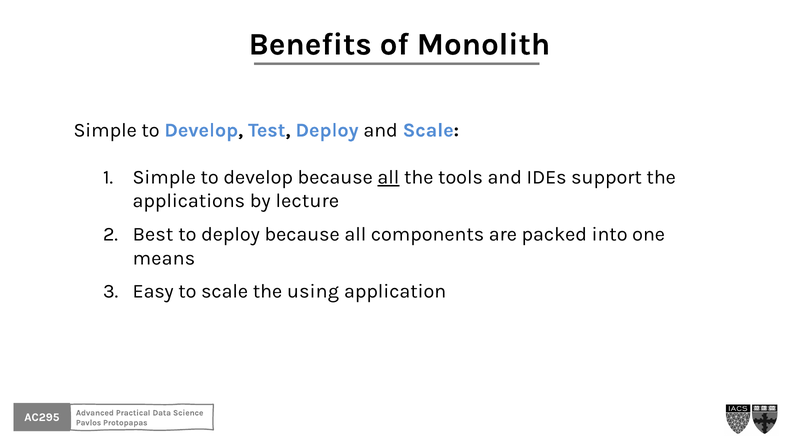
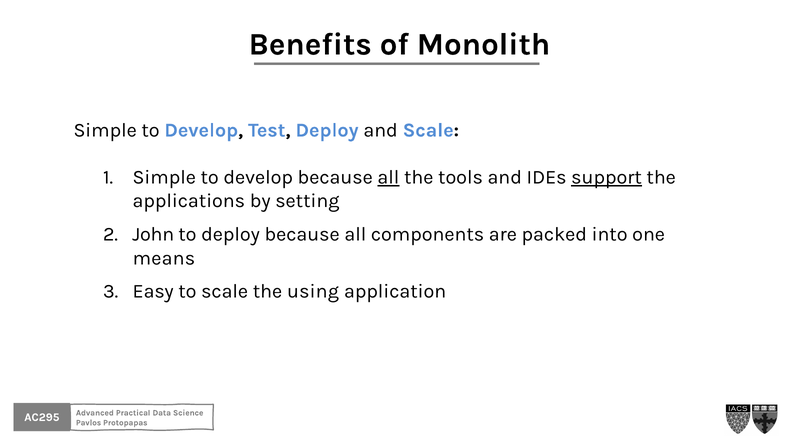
support underline: none -> present (607, 177)
lecture: lecture -> setting (307, 201)
Best: Best -> John (153, 235)
